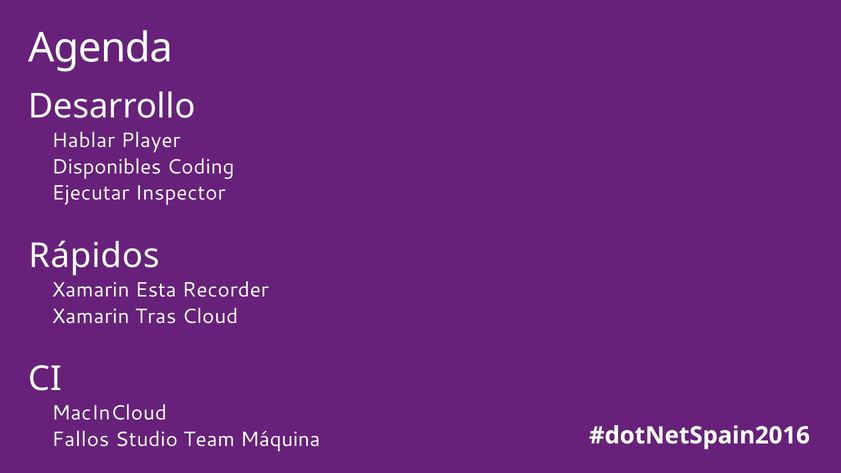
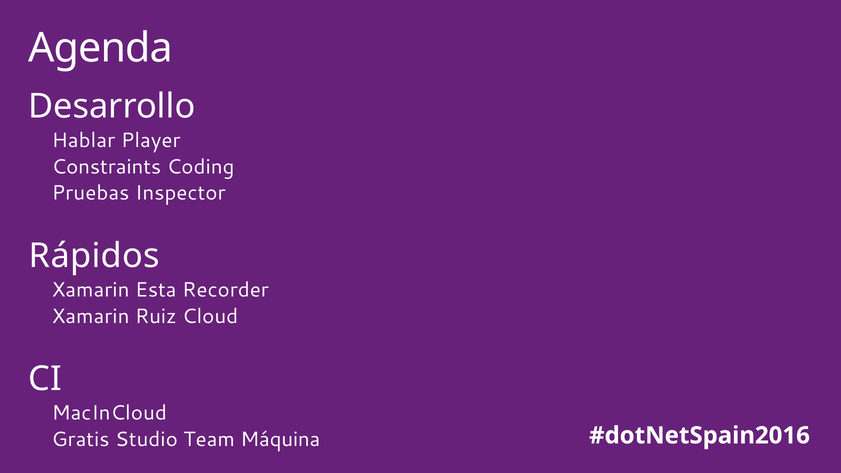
Disponibles: Disponibles -> Constraints (106, 167)
Ejecutar: Ejecutar -> Pruebas (91, 193)
Tras: Tras -> Ruiz (156, 316)
Fallos: Fallos -> Gratis (81, 439)
